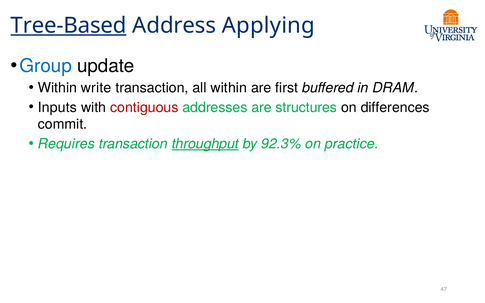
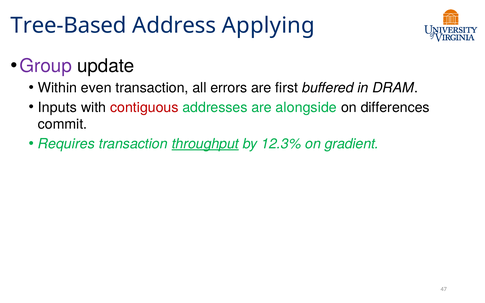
Tree-Based underline: present -> none (69, 26)
Group colour: blue -> purple (46, 66)
write: write -> even (96, 88)
all within: within -> errors (229, 88)
structures: structures -> alongside (306, 107)
92.3%: 92.3% -> 12.3% (281, 144)
practice: practice -> gradient (352, 144)
